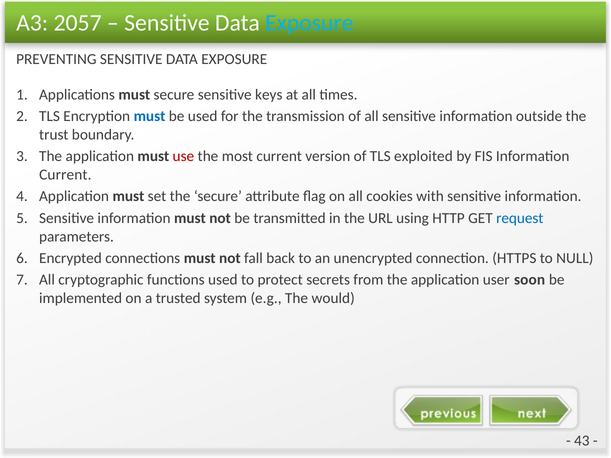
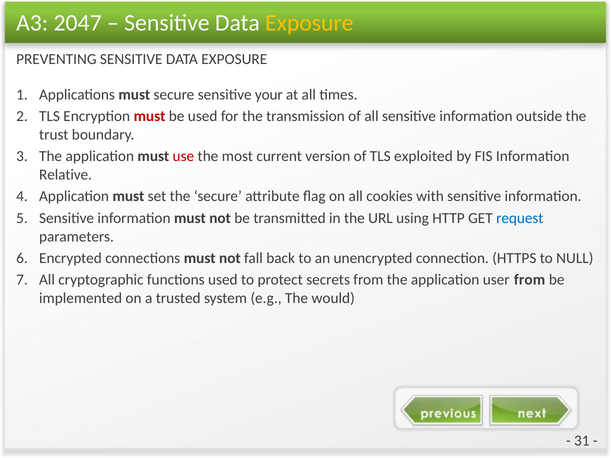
2057: 2057 -> 2047 (78, 23)
Exposure colour: light blue -> yellow (309, 23)
keys: keys -> your (269, 95)
must colour: blue -> red (150, 116)
Current: Current -> Relative (66, 175)
user soon: soon -> from (530, 280)
43: 43 -> 31 (582, 441)
